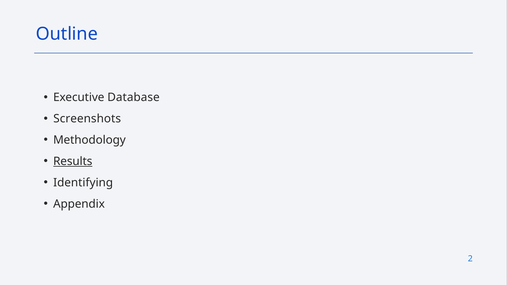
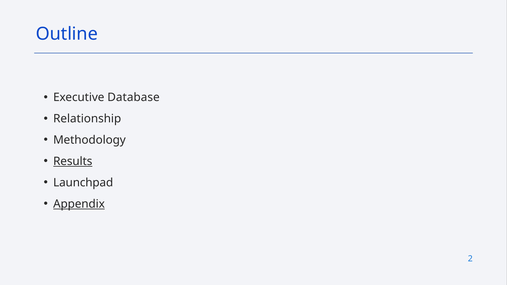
Screenshots: Screenshots -> Relationship (87, 119)
Identifying: Identifying -> Launchpad (83, 183)
Appendix underline: none -> present (79, 204)
